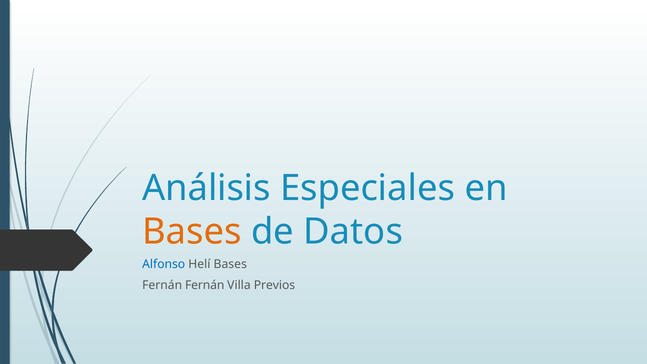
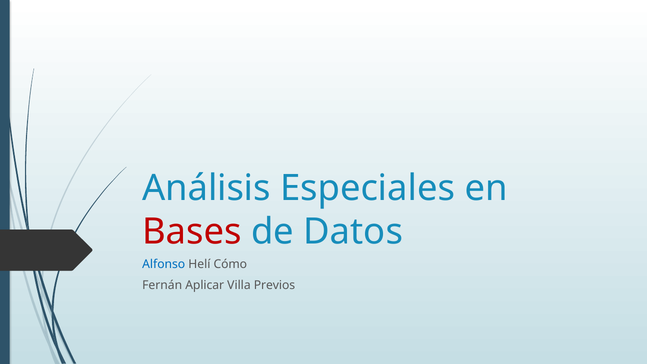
Bases colour: orange -> red (192, 232)
Helí Bases: Bases -> Cómo (230, 264)
Fernán Fernán: Fernán -> Aplicar (205, 285)
